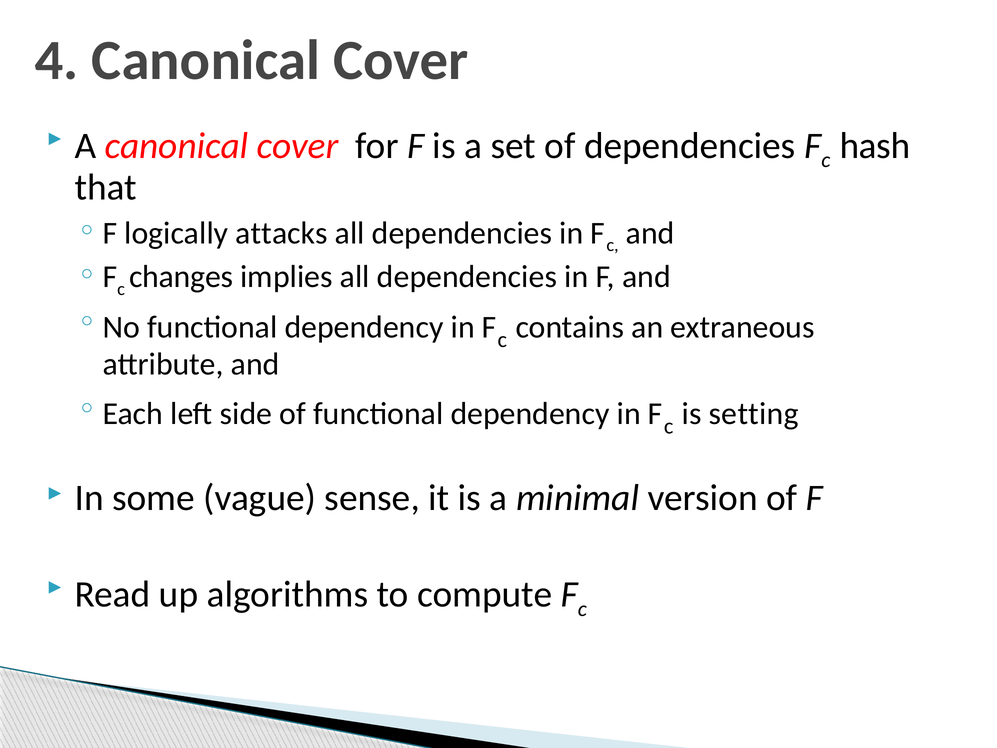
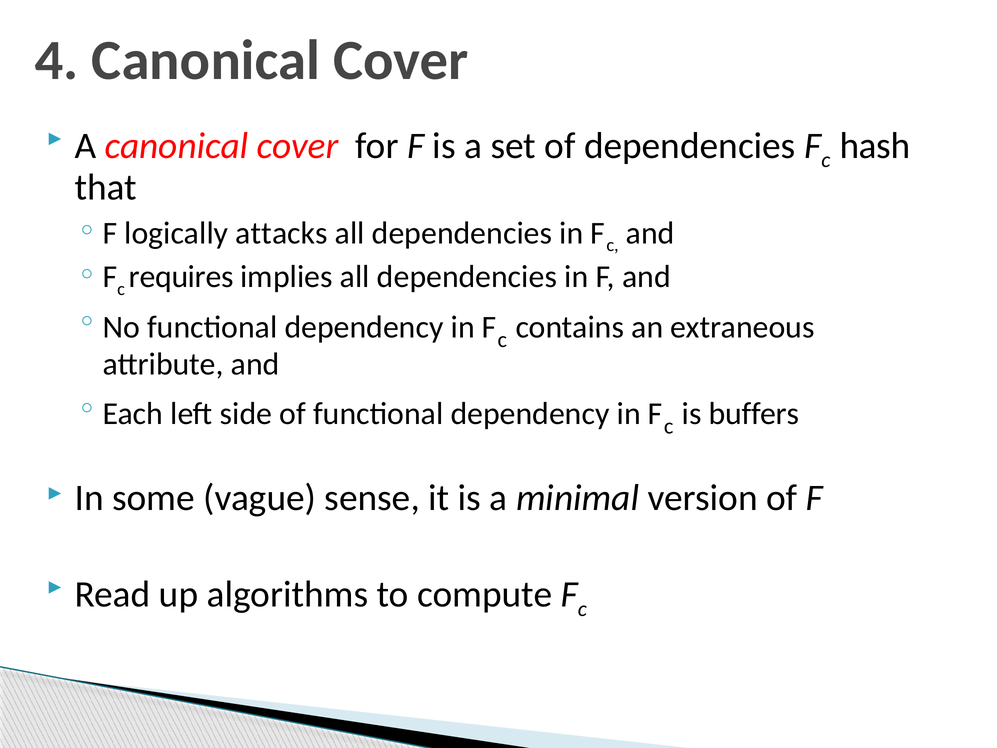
changes: changes -> requires (181, 277)
setting: setting -> buffers (754, 413)
